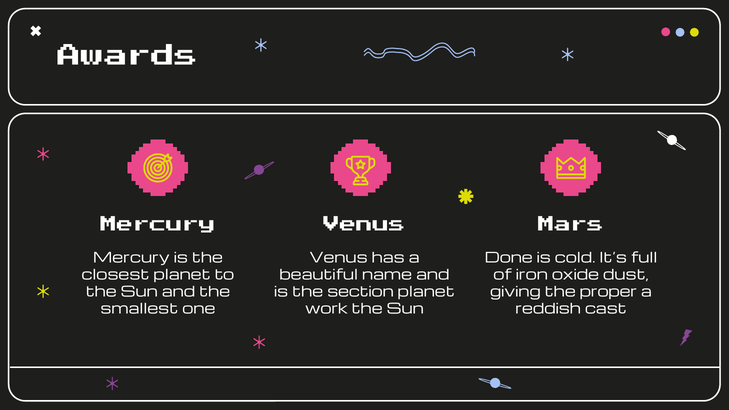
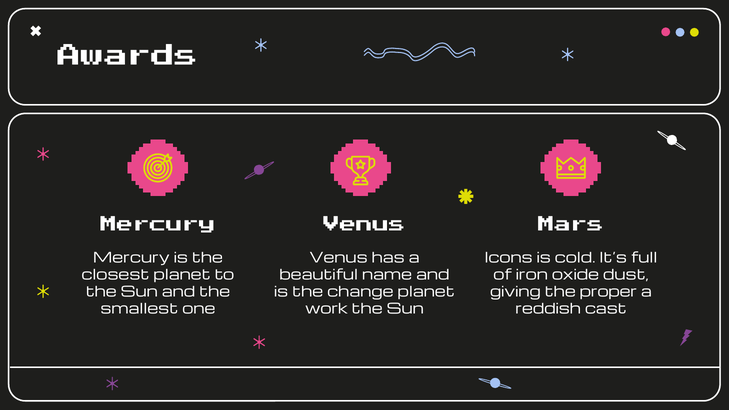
Done: Done -> Icons (509, 258)
section: section -> change (360, 292)
